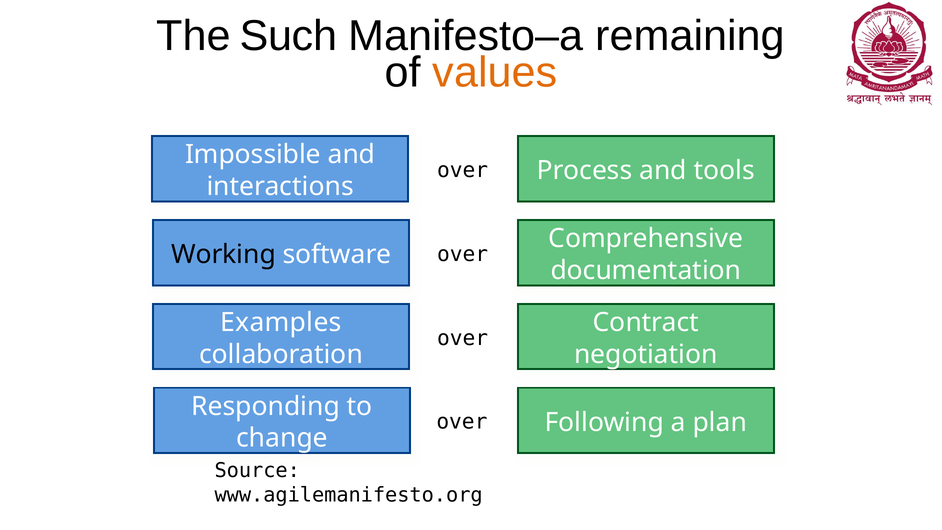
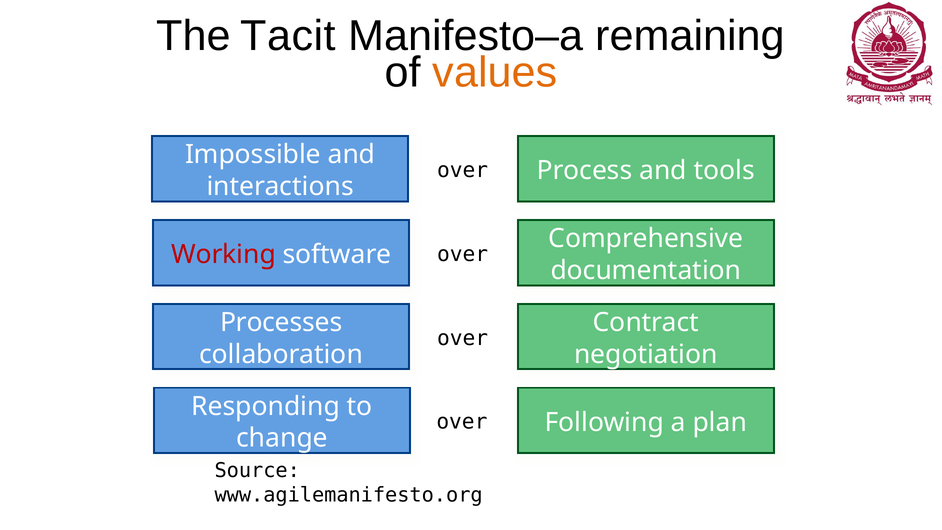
Such: Such -> Tacit (288, 36)
Working colour: black -> red (223, 254)
Examples: Examples -> Processes (281, 322)
